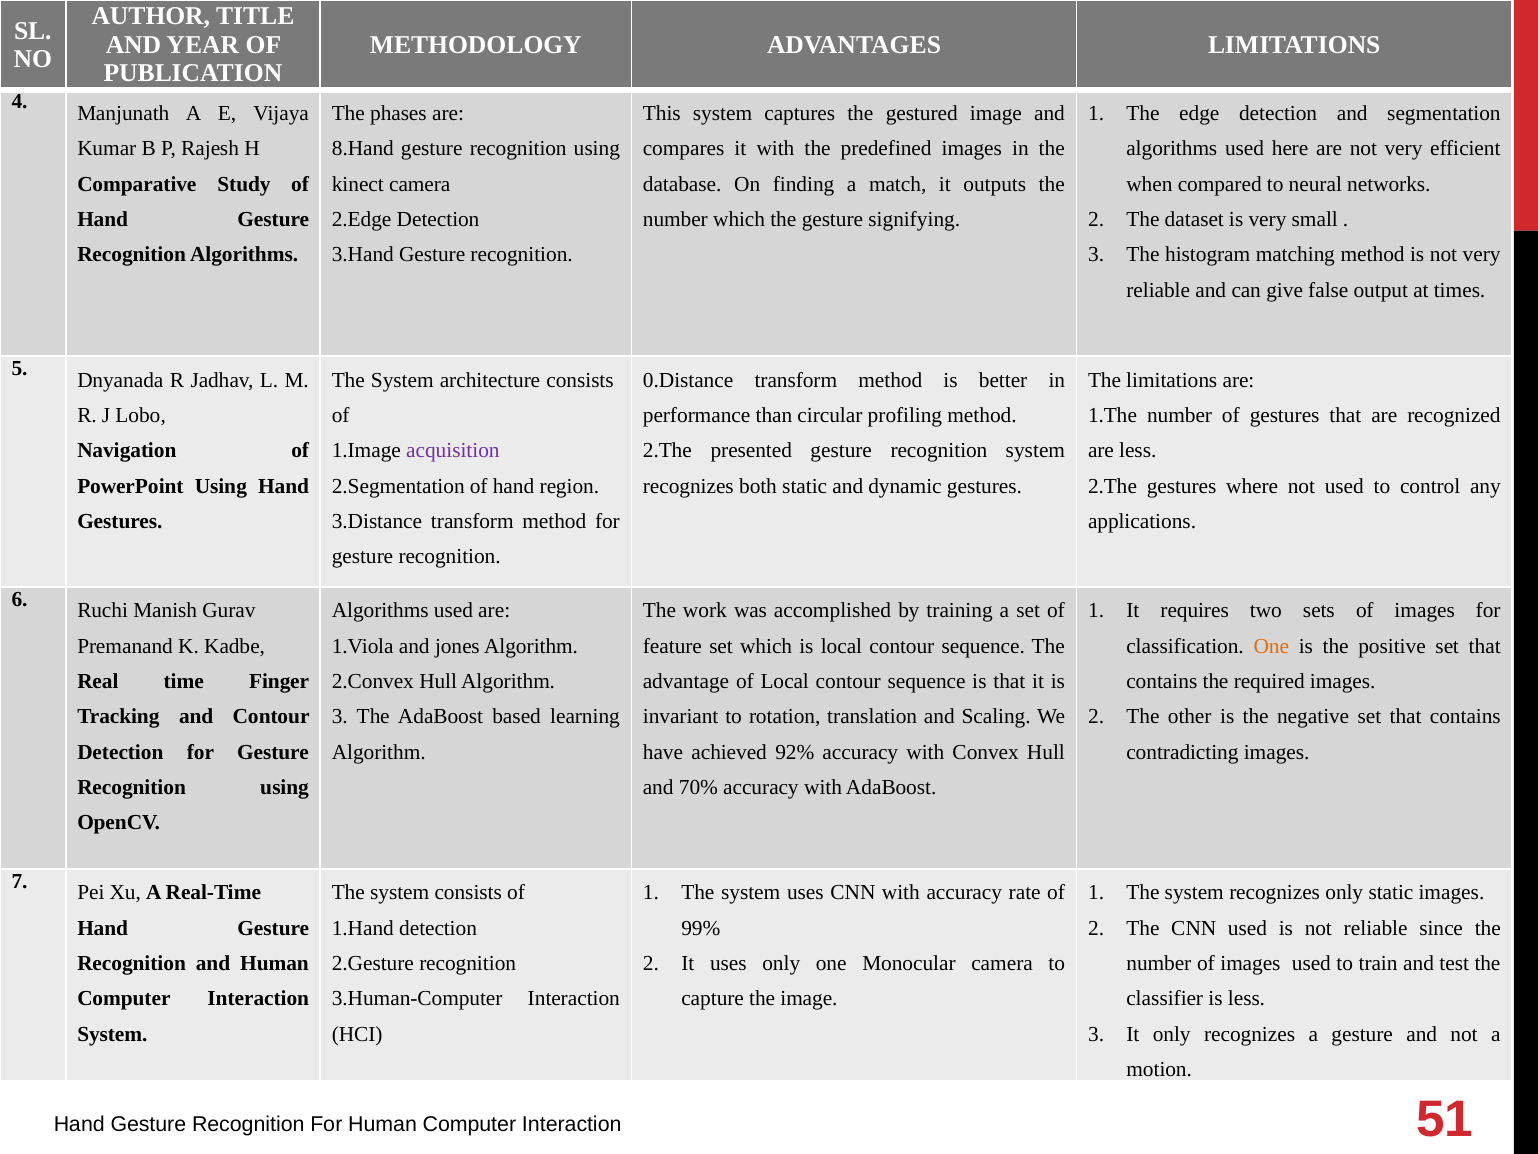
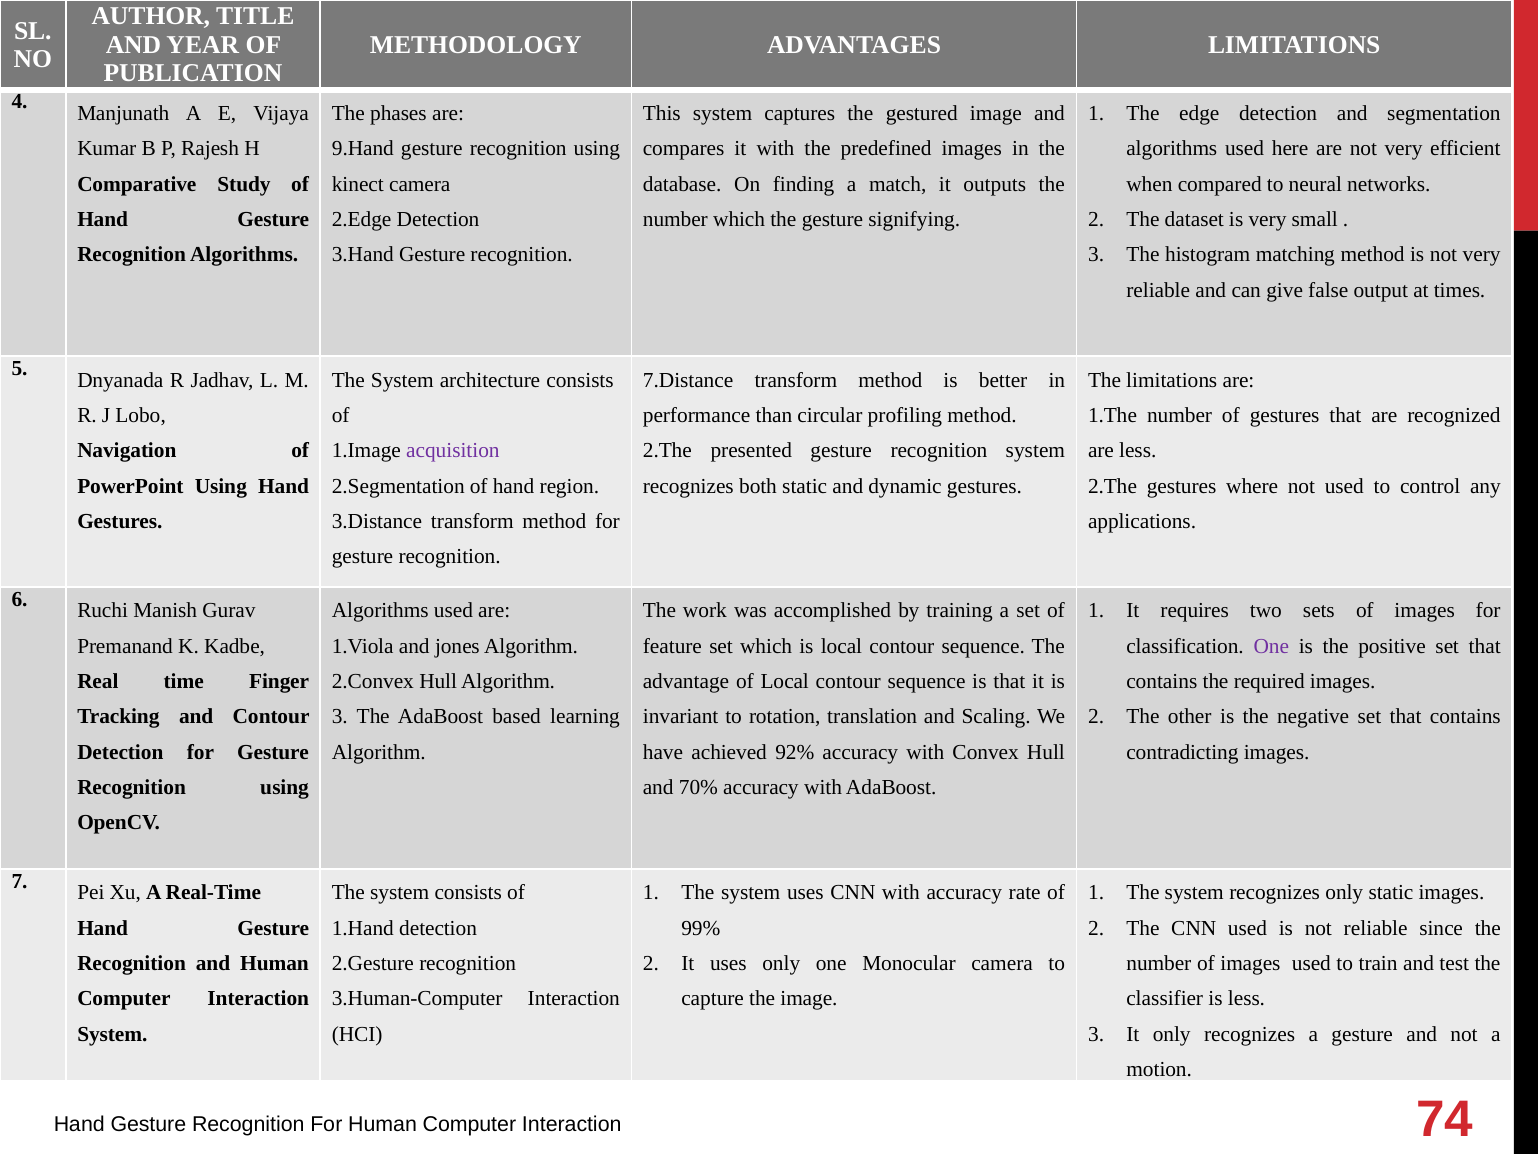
8.Hand: 8.Hand -> 9.Hand (363, 149)
0.Distance: 0.Distance -> 7.Distance (688, 380)
One colour: orange -> purple (1271, 646)
51: 51 -> 74 (1444, 1119)
